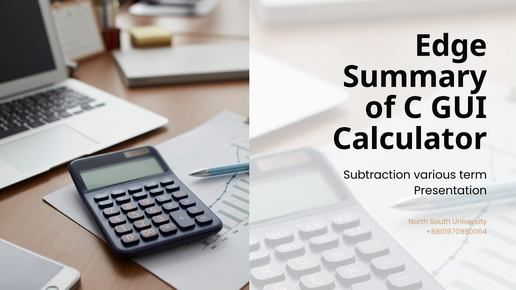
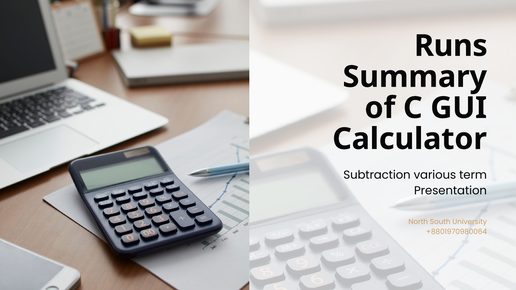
Edge: Edge -> Runs (451, 46)
